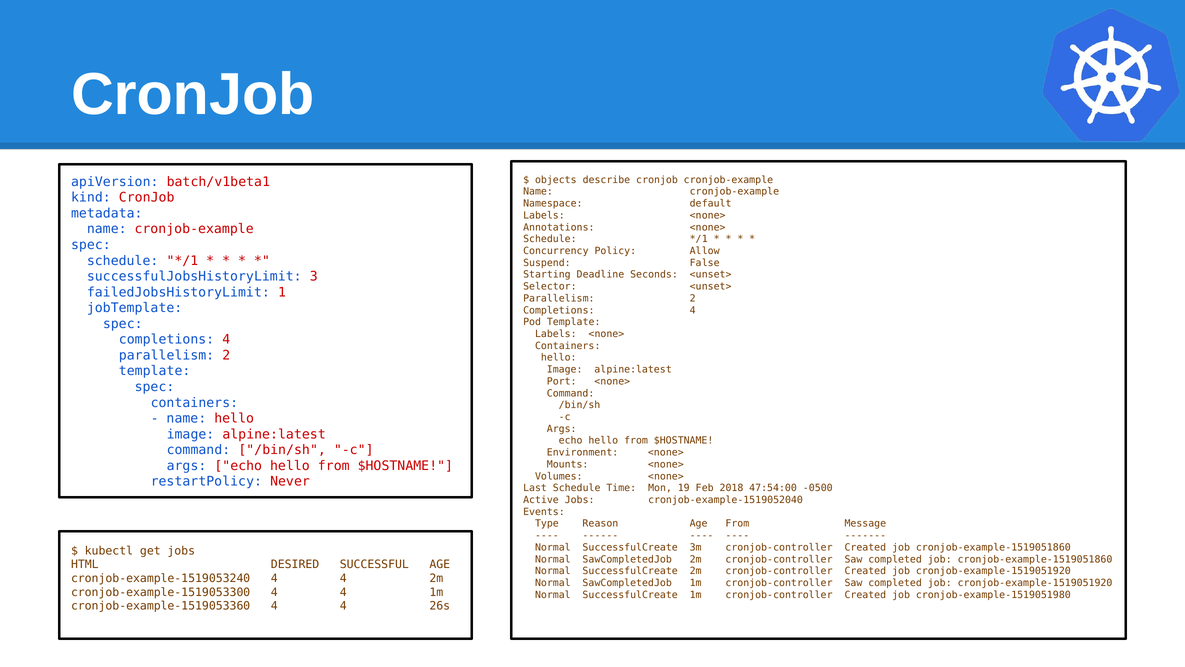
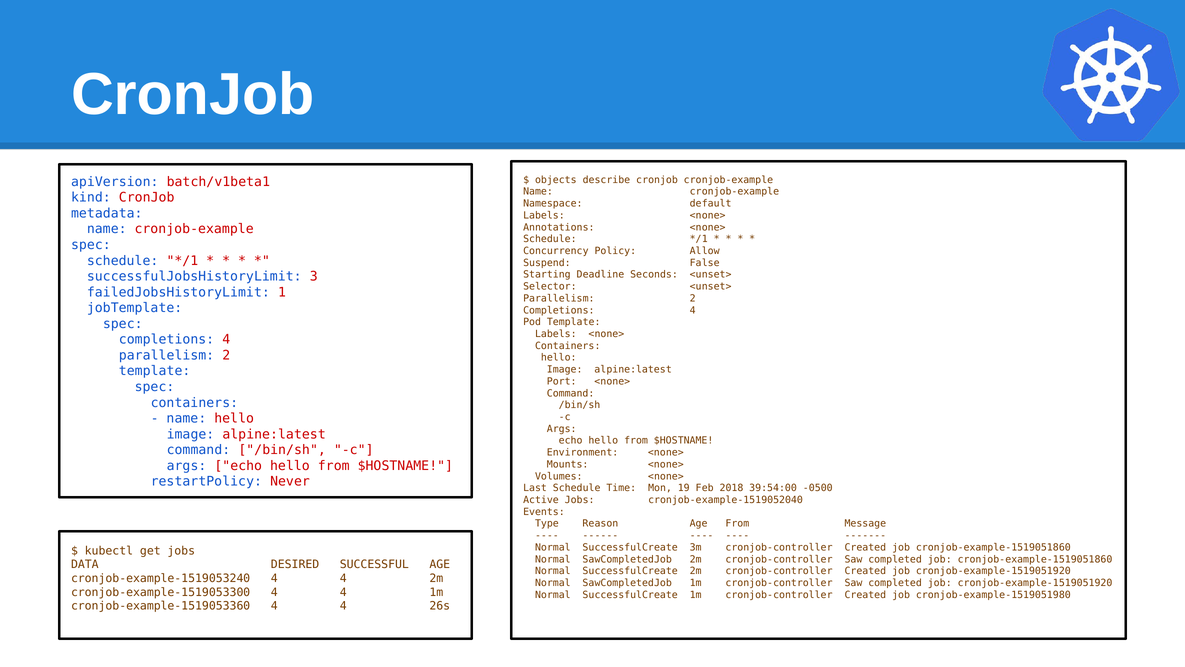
47:54:00: 47:54:00 -> 39:54:00 (773, 488)
HTML: HTML -> DATA (85, 564)
